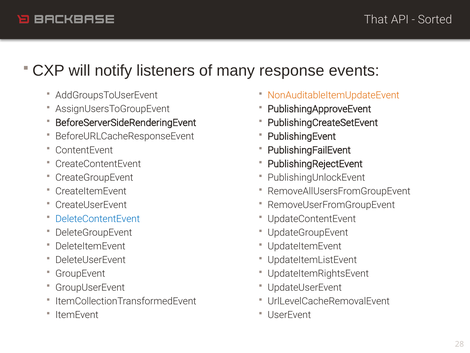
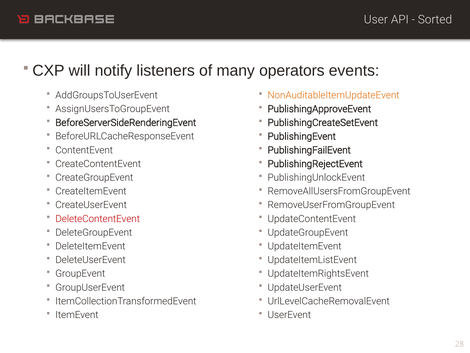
That: That -> User (376, 20)
response: response -> operators (292, 70)
DeleteContentEvent colour: blue -> red (98, 218)
